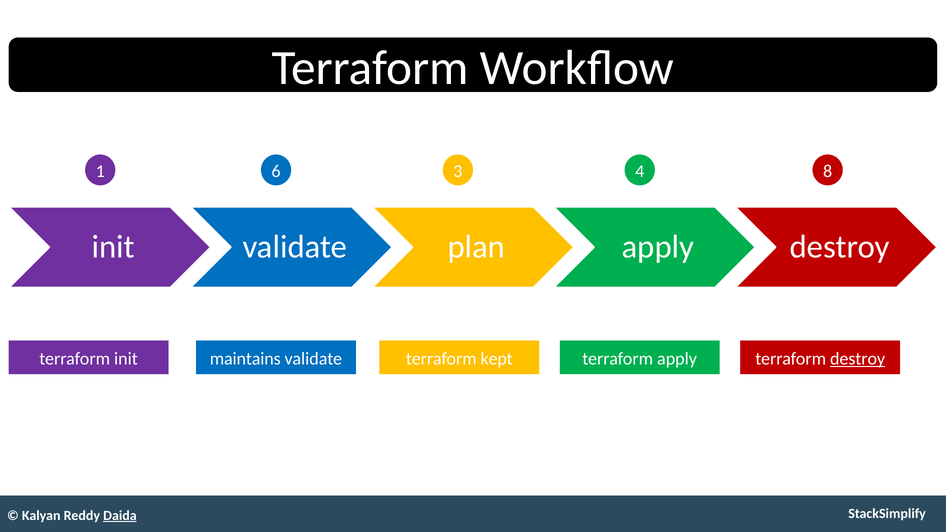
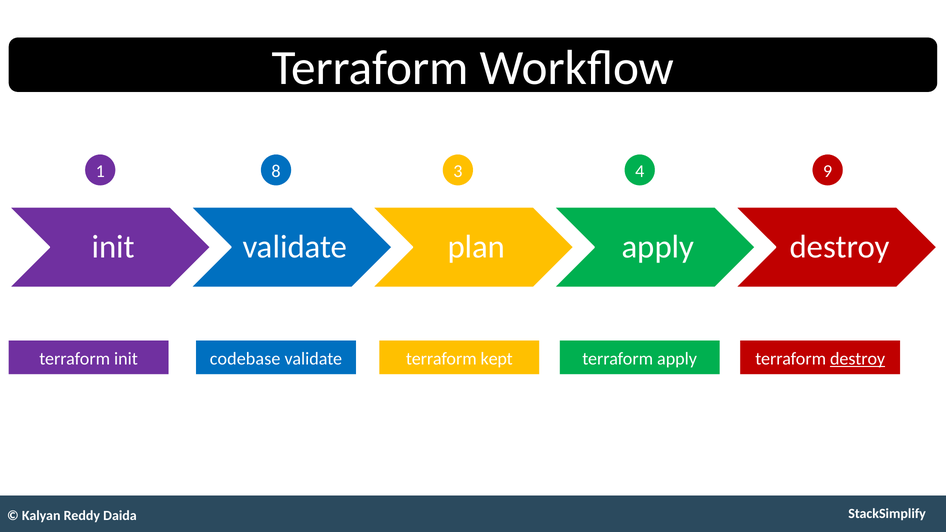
6: 6 -> 8 (276, 171)
8: 8 -> 9 (828, 171)
maintains: maintains -> codebase (245, 359)
Daida underline: present -> none (120, 516)
